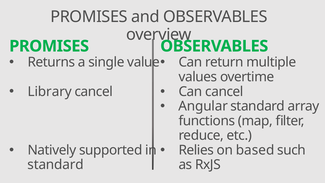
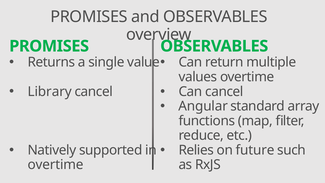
based: based -> future (255, 150)
standard: standard -> overtime (56, 165)
